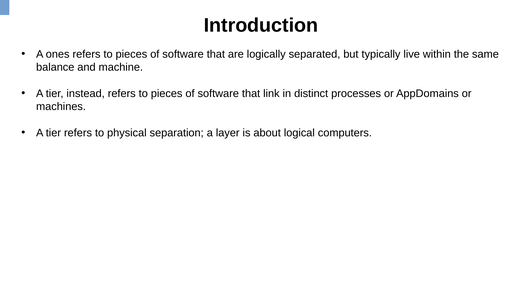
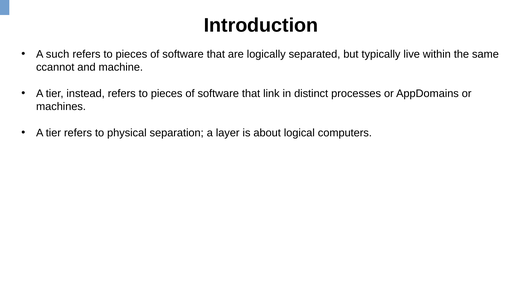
ones: ones -> such (58, 54)
balance: balance -> ccannot (55, 67)
